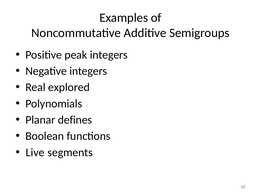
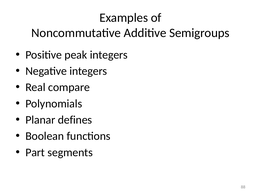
explored: explored -> compare (69, 87)
Live: Live -> Part (35, 152)
